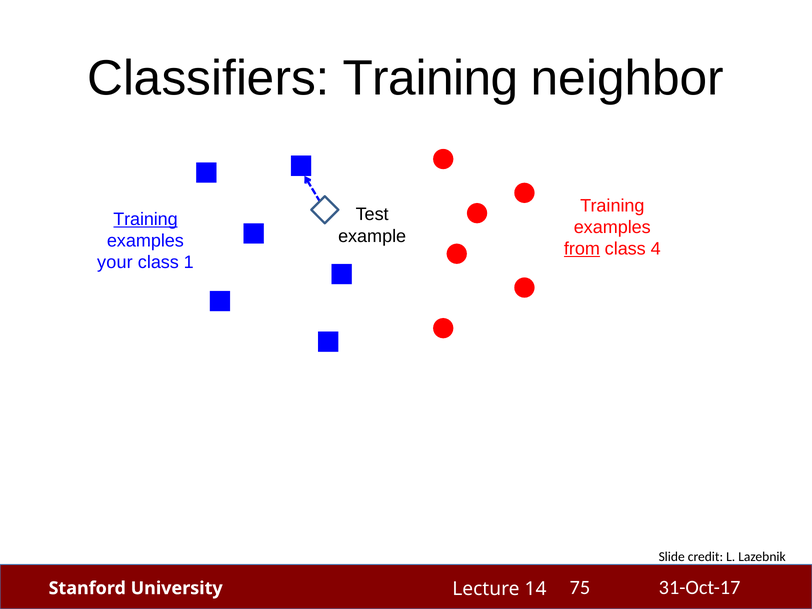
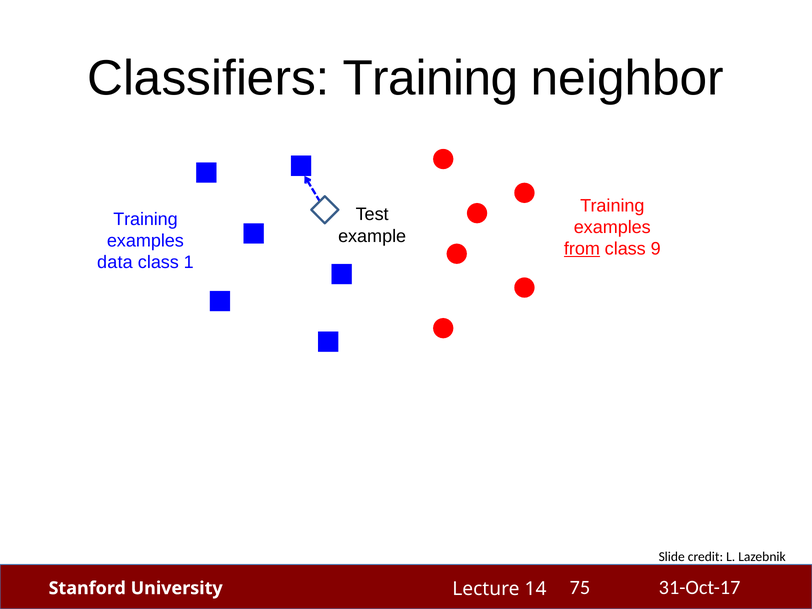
Training underline: present -> none (146, 219)
4: 4 -> 9 (656, 249)
your: your -> data (115, 262)
